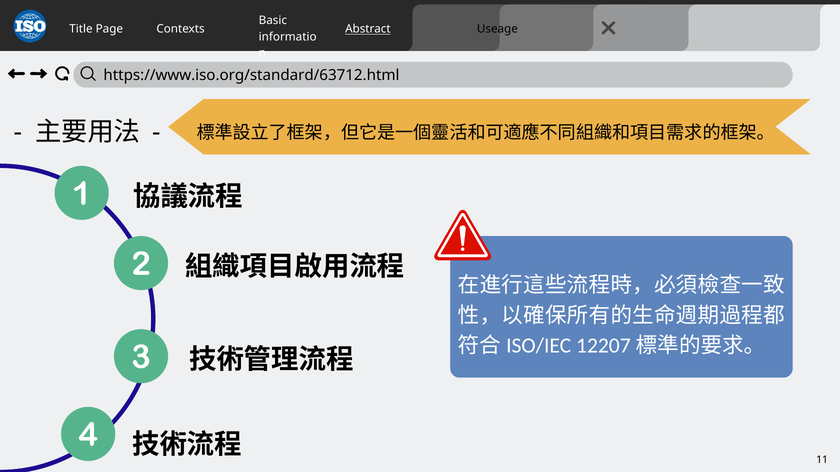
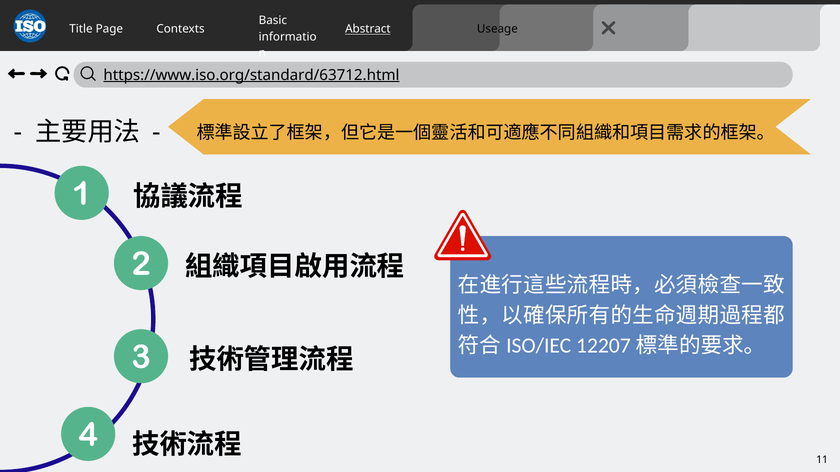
https://www.iso.org/standard/63712.html underline: none -> present (251, 75)
